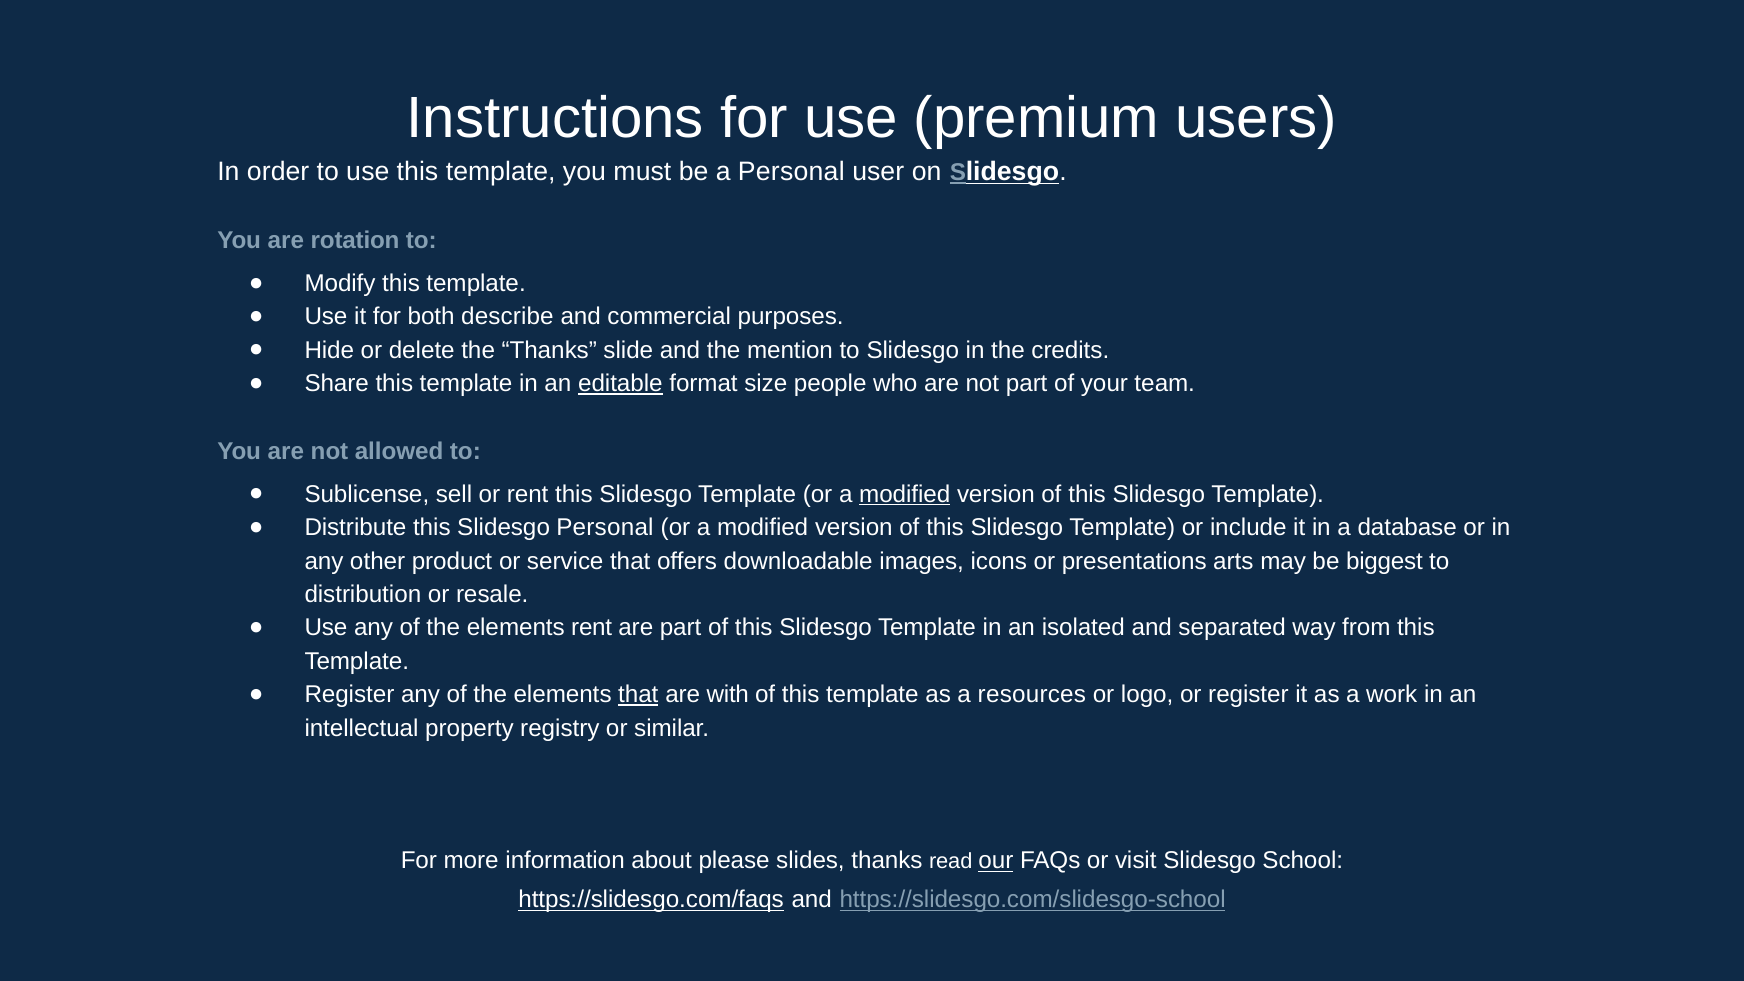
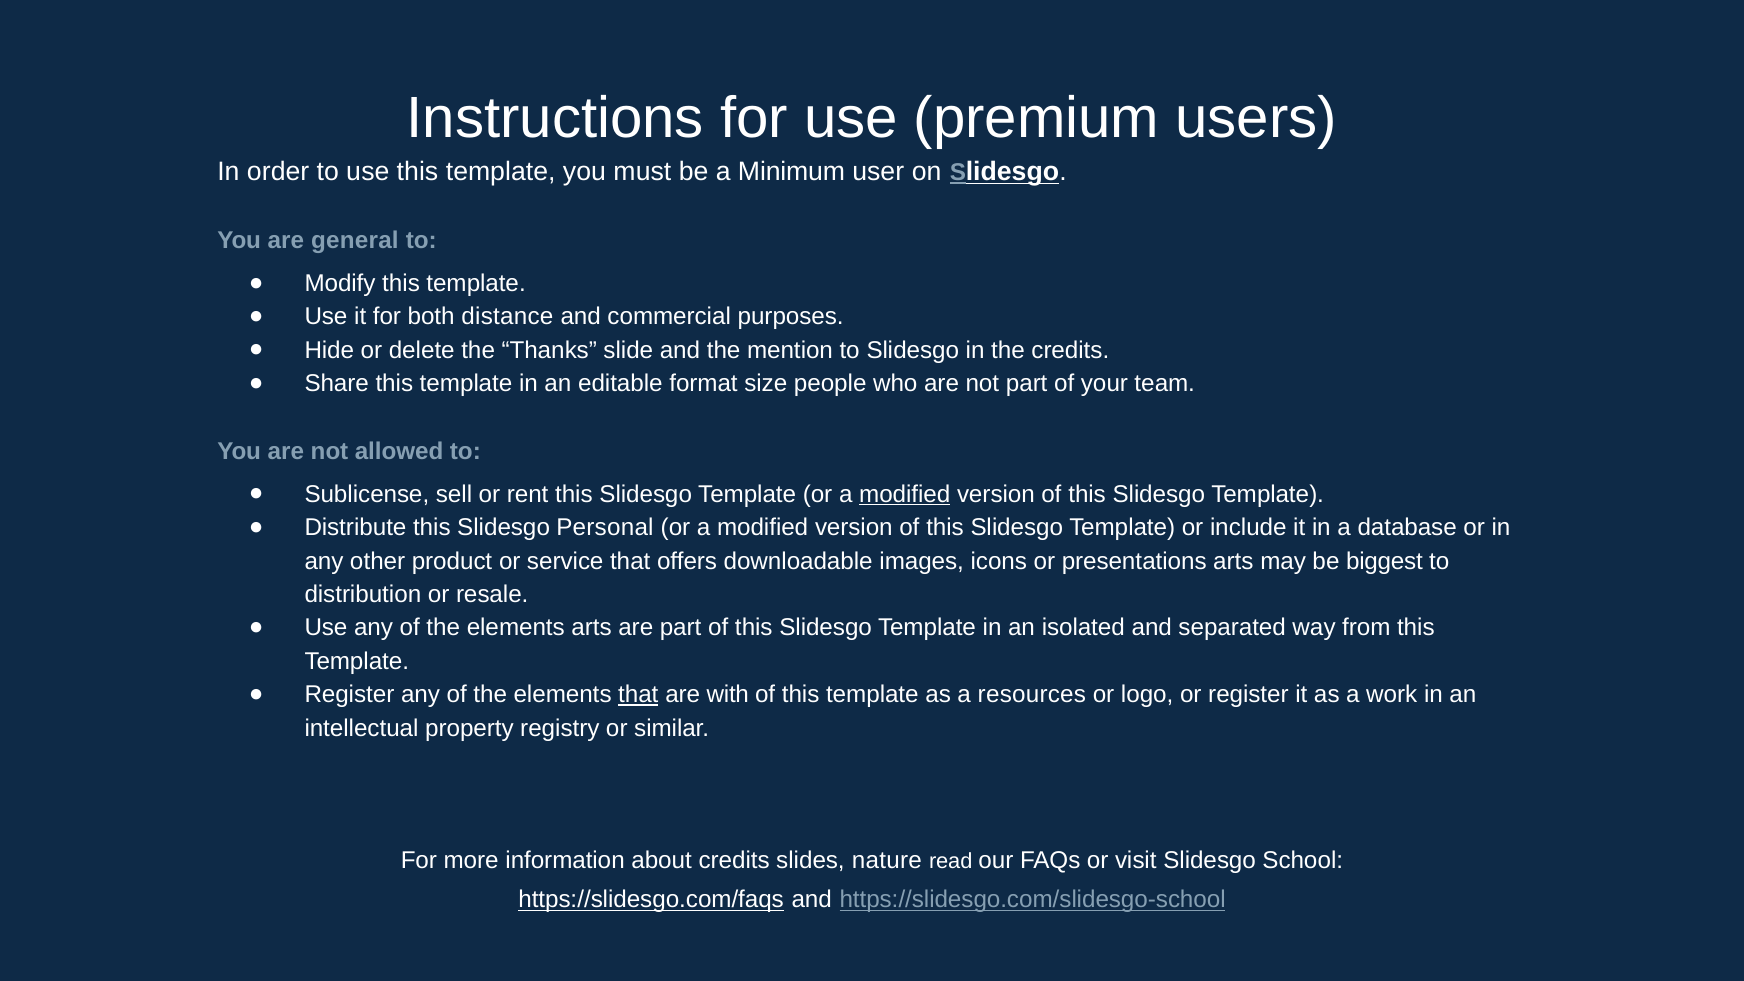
a Personal: Personal -> Minimum (792, 172)
rotation: rotation -> general (355, 240)
describe: describe -> distance (507, 317)
editable underline: present -> none (620, 384)
elements rent: rent -> arts (592, 628)
about please: please -> credits (734, 861)
slides thanks: thanks -> nature (887, 861)
our underline: present -> none (996, 861)
